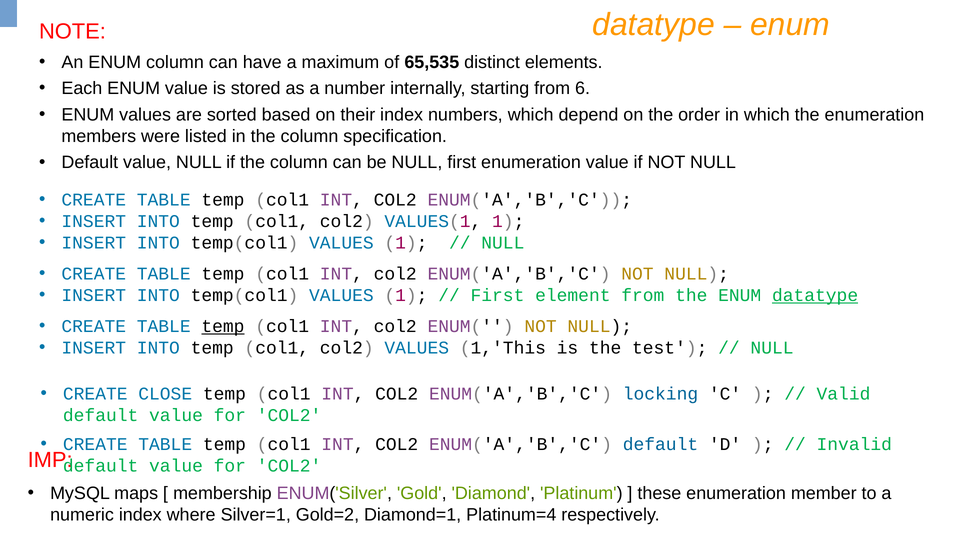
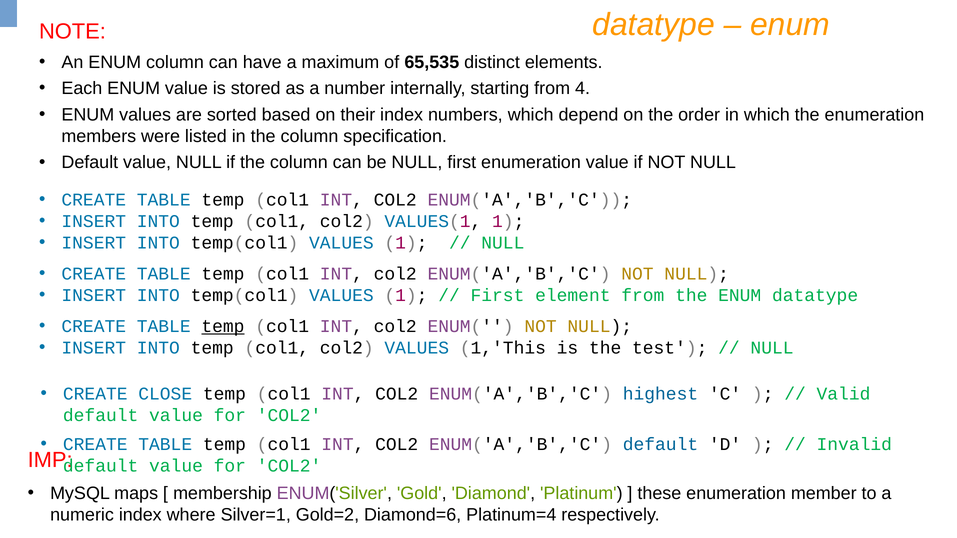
6: 6 -> 4 (582, 88)
datatype underline: present -> none (815, 296)
locking: locking -> highest (660, 394)
Diamond=1: Diamond=1 -> Diamond=6 (413, 515)
